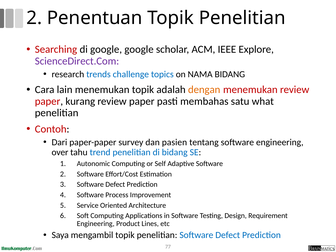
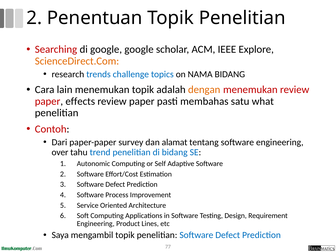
ScienceDirect.Com colour: purple -> orange (77, 61)
kurang: kurang -> effects (80, 101)
pasien: pasien -> alamat (175, 142)
